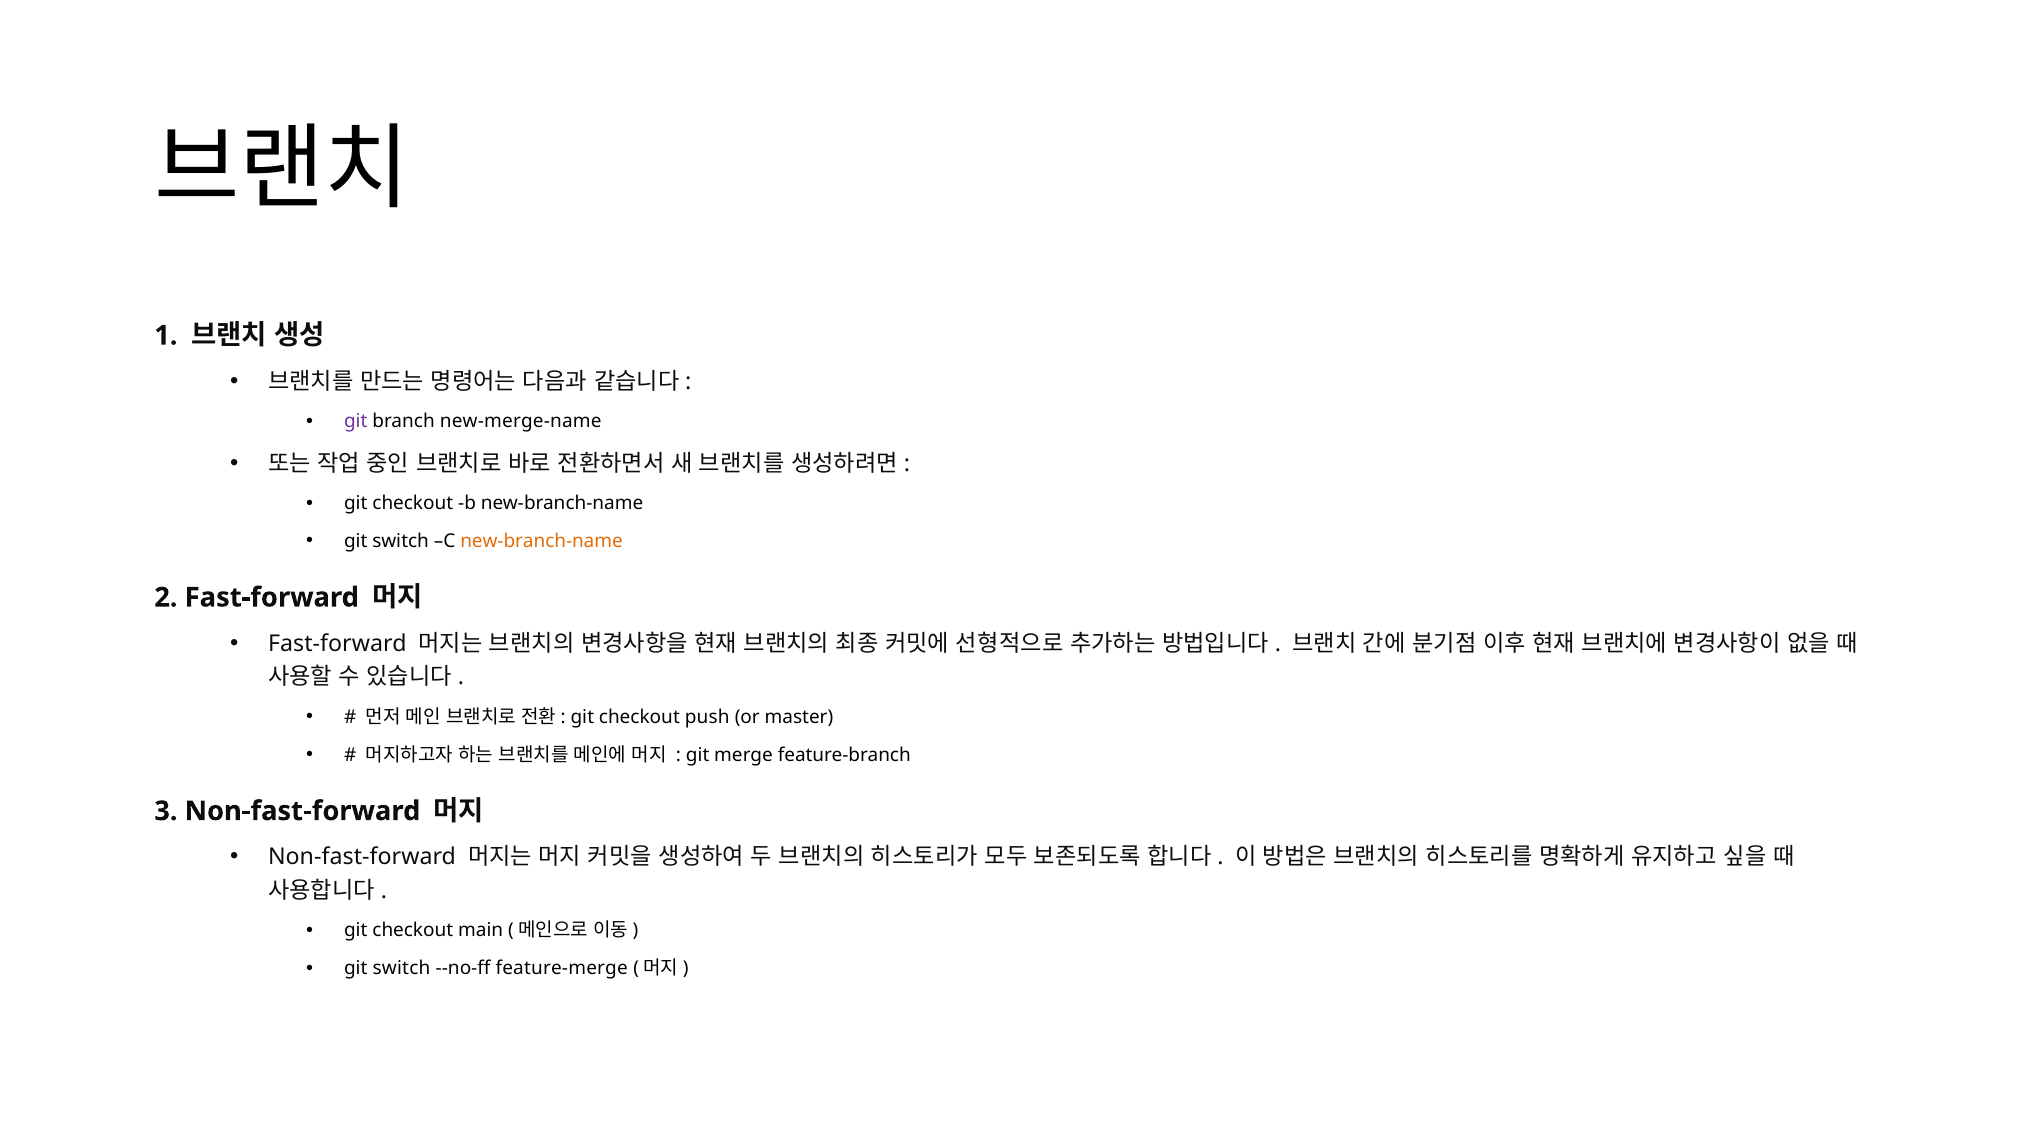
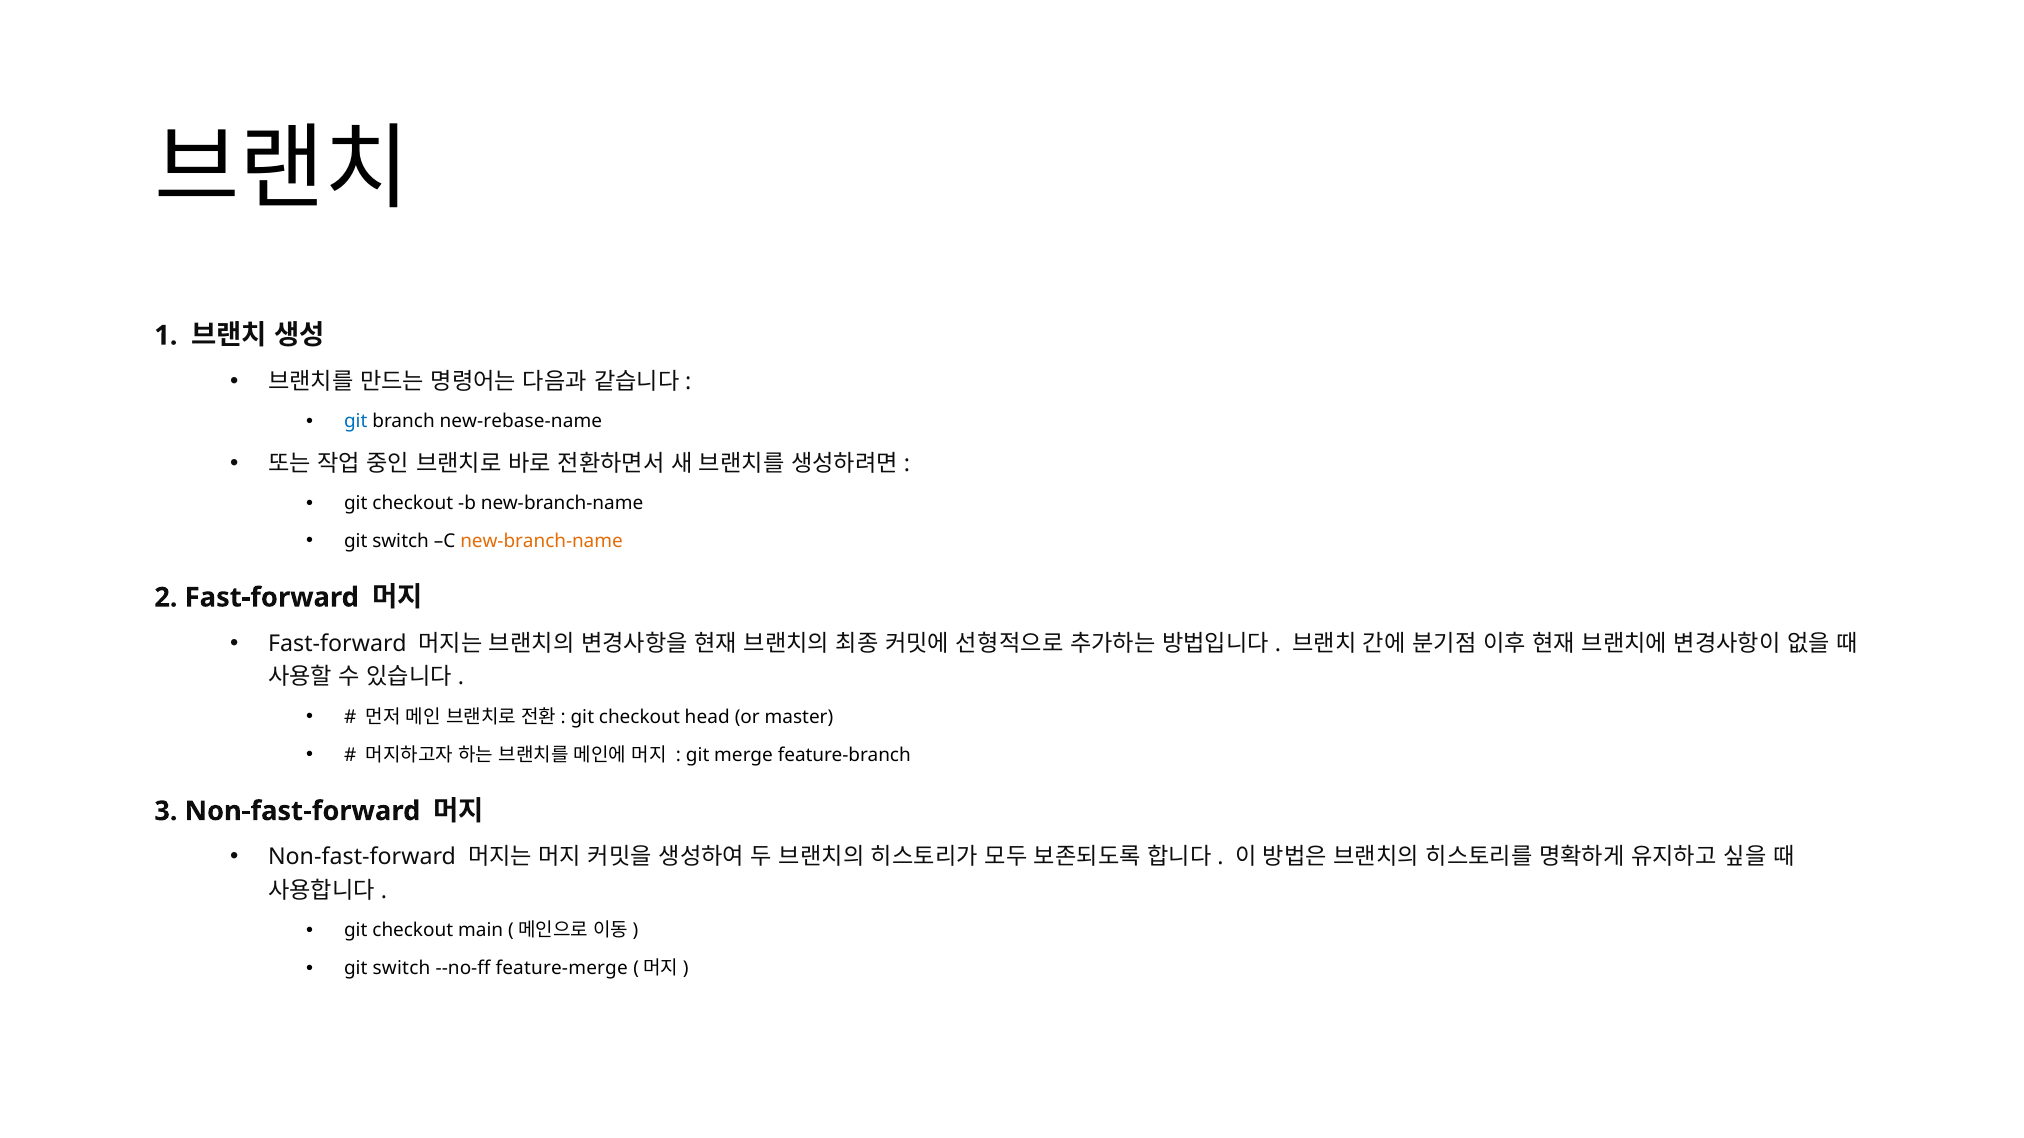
git colour: purple -> blue (356, 422)
new-merge-name: new-merge-name -> new-rebase-name (521, 422)
push: push -> head (707, 717)
